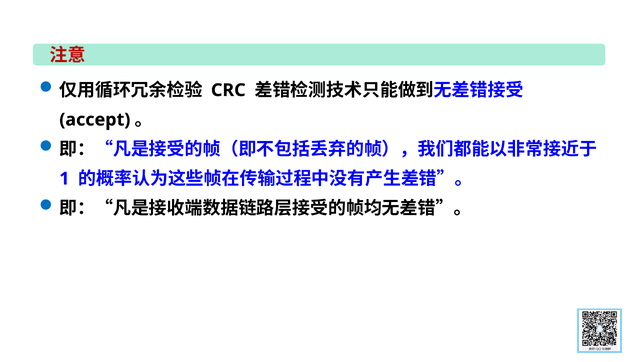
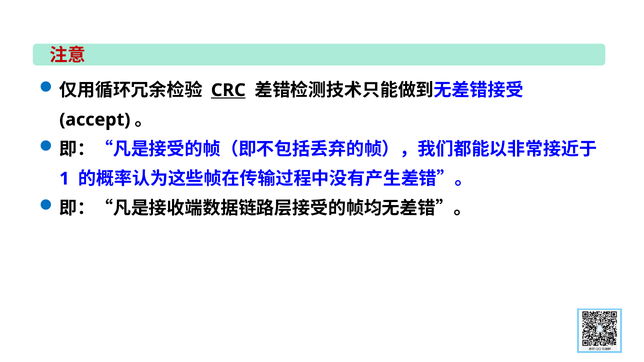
CRC underline: none -> present (228, 90)
